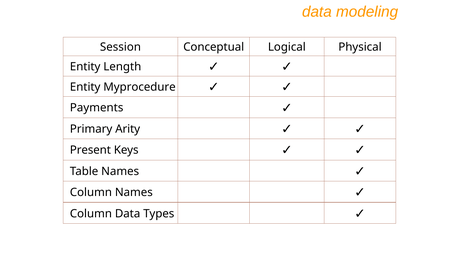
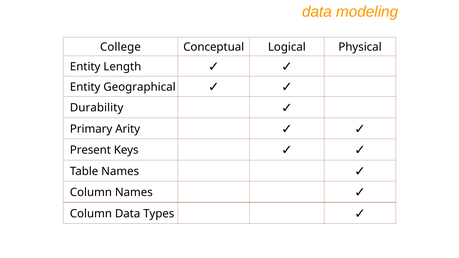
Session: Session -> College (120, 47)
Myprocedure: Myprocedure -> Geographical (140, 87)
Payments: Payments -> Durability (97, 108)
